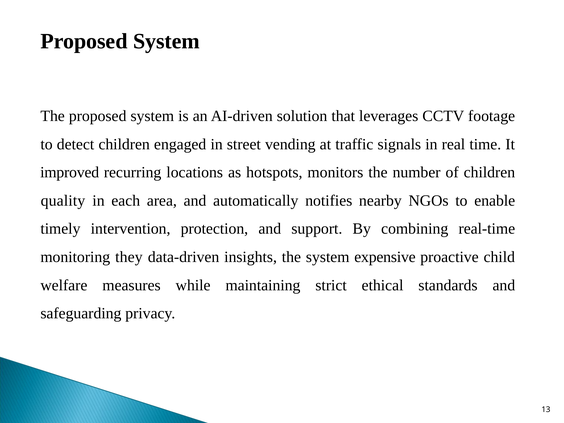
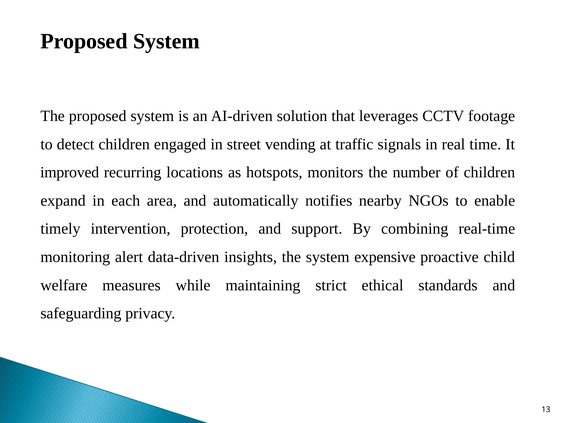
quality: quality -> expand (63, 201)
they: they -> alert (129, 257)
